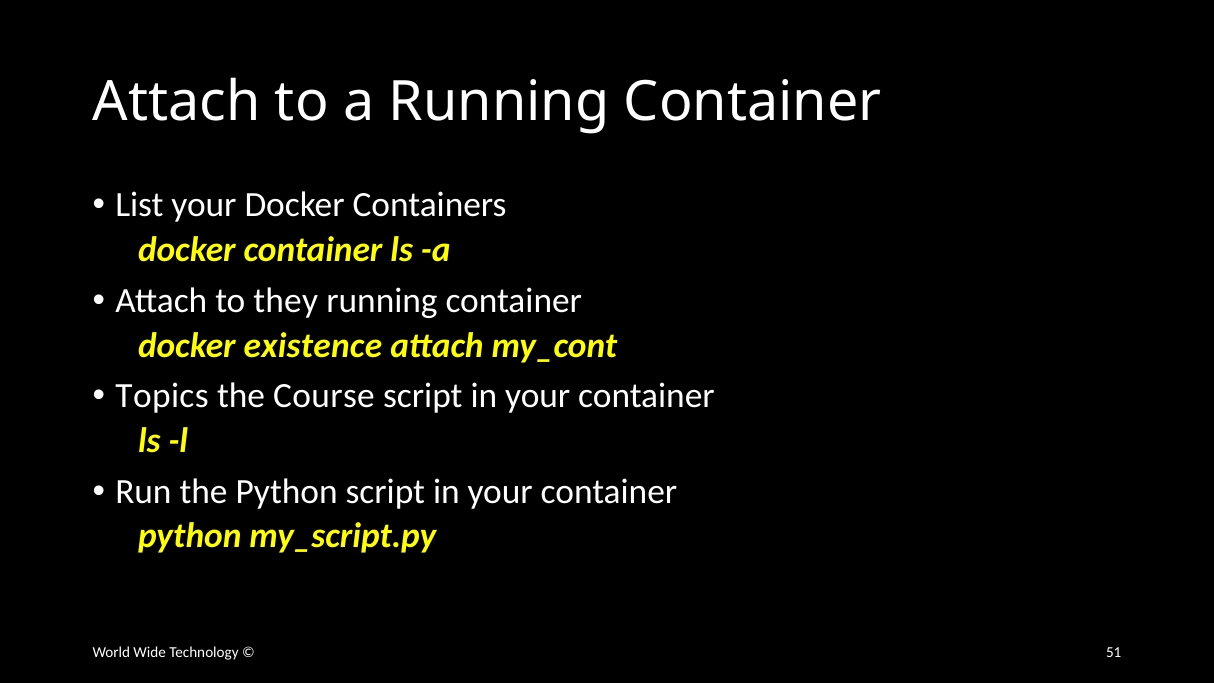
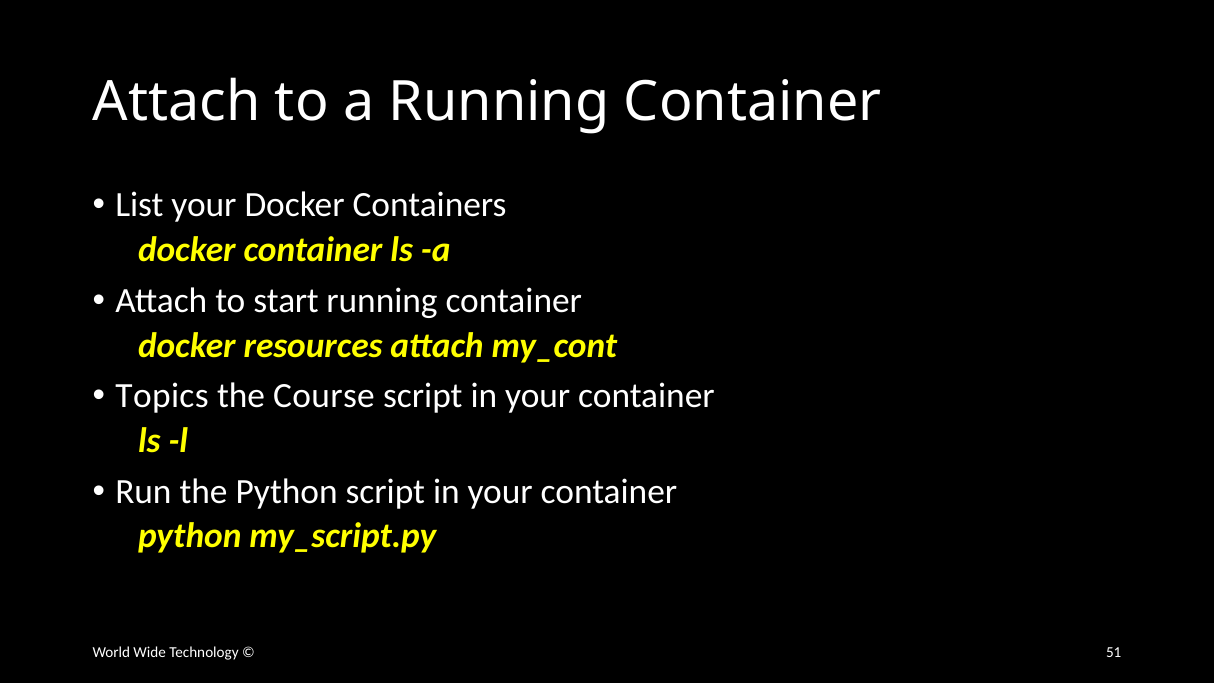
they: they -> start (286, 301)
existence: existence -> resources (313, 345)
